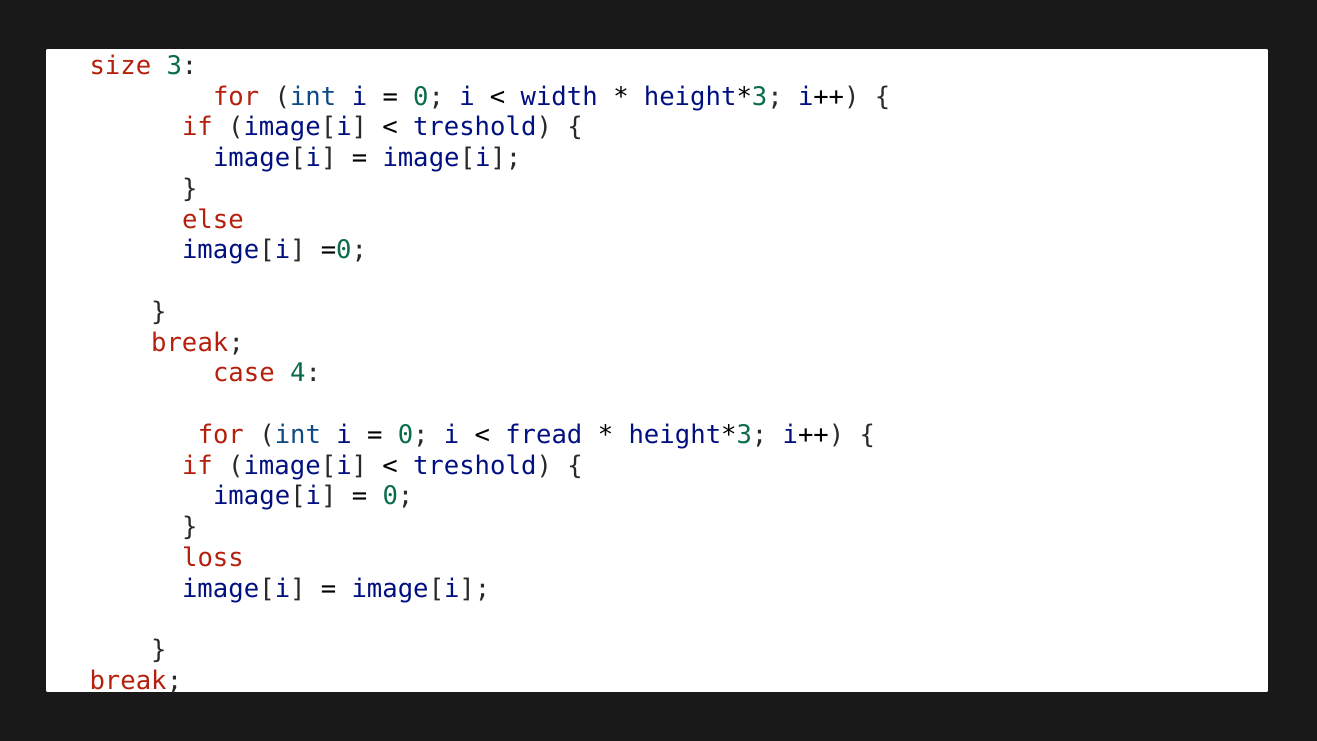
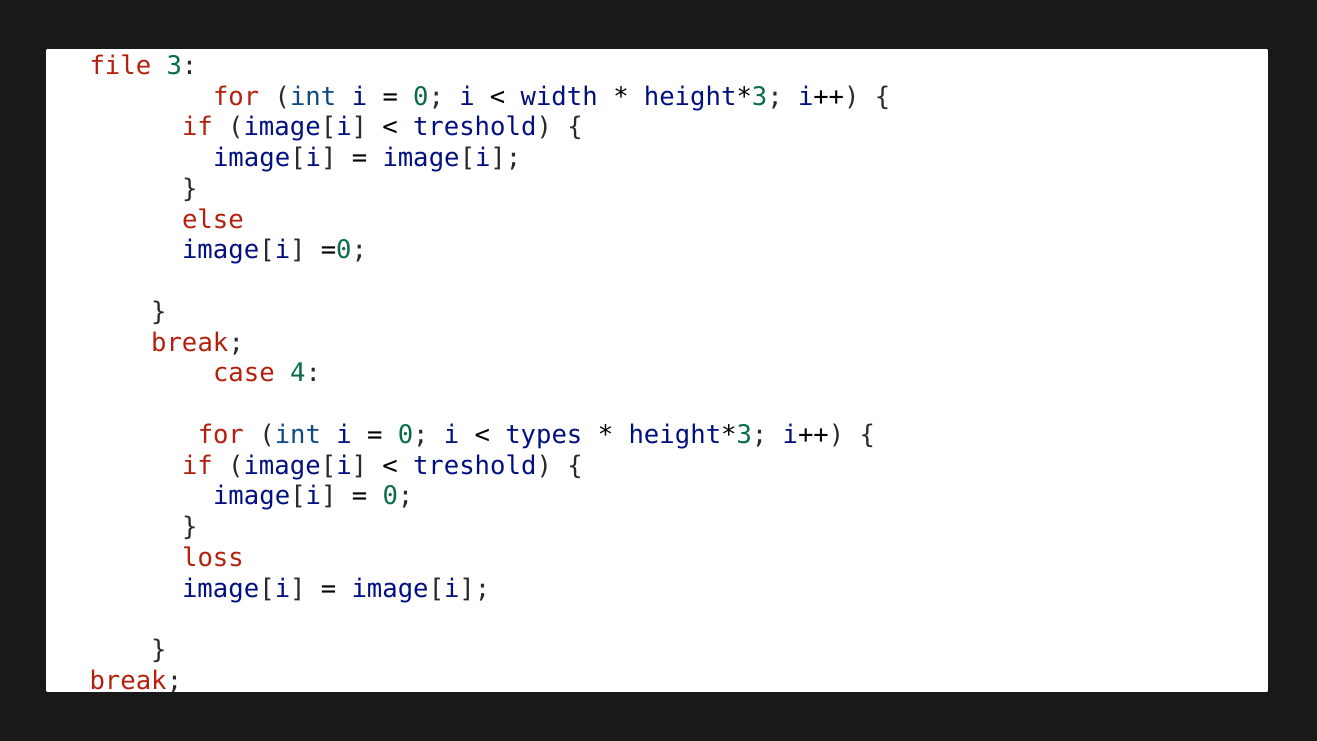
size: size -> file (120, 66)
fread: fread -> types (544, 435)
